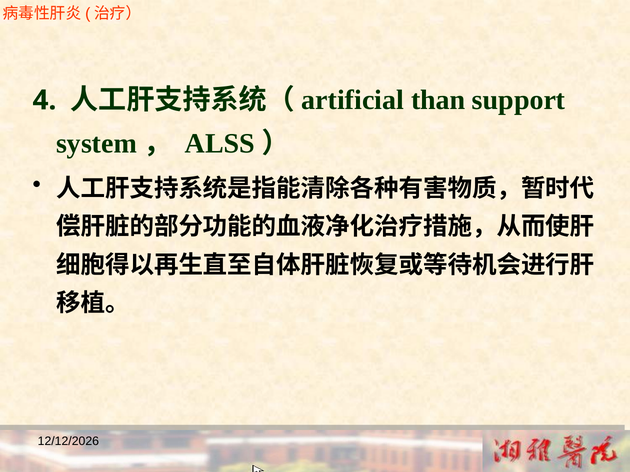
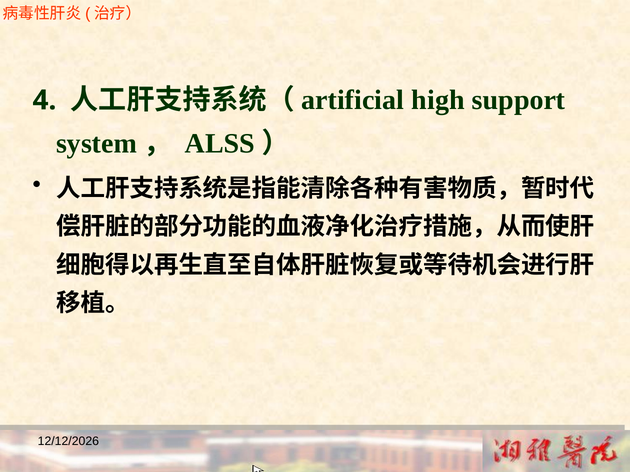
than: than -> high (438, 100)
